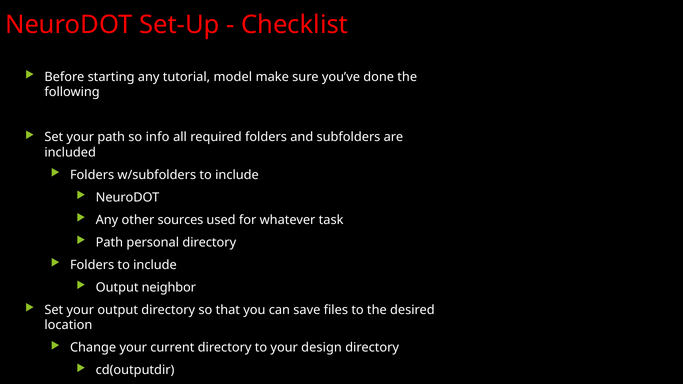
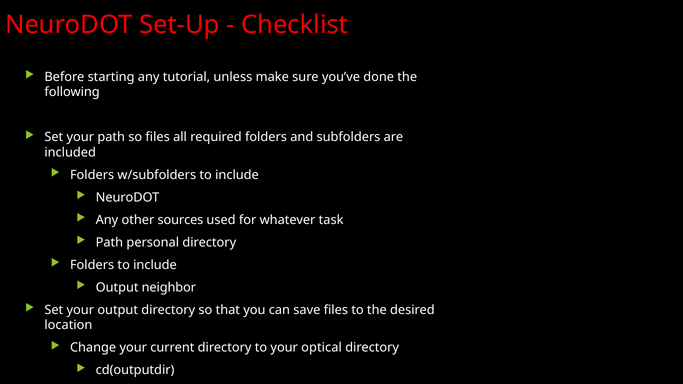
model: model -> unless (233, 77)
so info: info -> files (158, 137)
design: design -> optical (322, 348)
